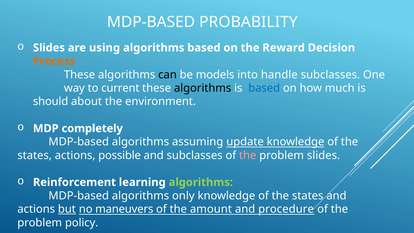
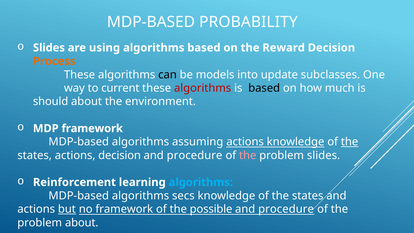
handle: handle -> update (279, 75)
algorithms colour: black -> red (203, 88)
based colour: blue -> black (264, 88)
MDP completely: completely -> framework (92, 128)
assuming update: update -> actions (245, 142)
the underline: none -> present (350, 142)
actions possible: possible -> decision (120, 155)
subclasses: subclasses -> procedure (195, 155)
algorithms colour: light green -> light blue (201, 182)
only: only -> secs (183, 196)
no maneuvers: maneuvers -> framework (124, 209)
amount: amount -> possible (211, 209)
problem policy: policy -> about (82, 223)
